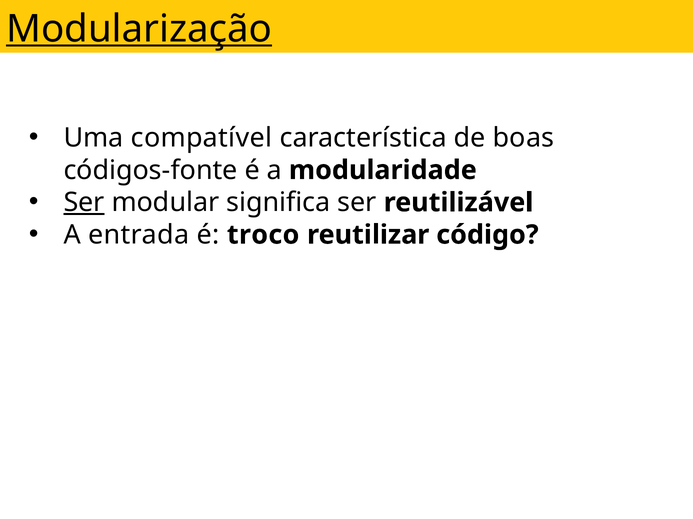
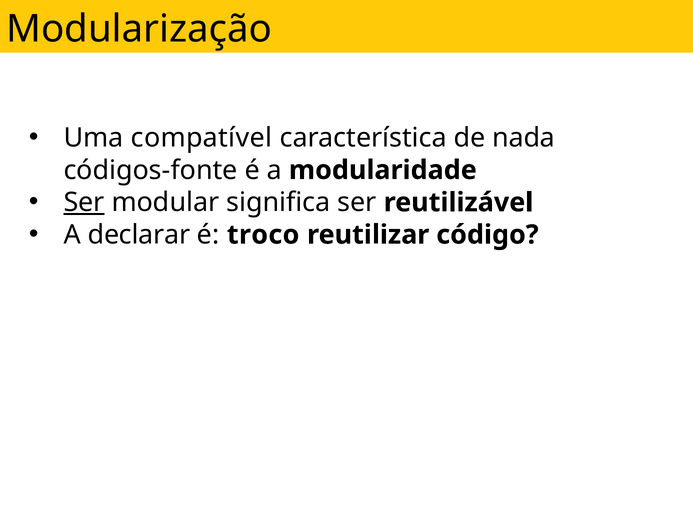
Modularização underline: present -> none (139, 29)
boas: boas -> nada (524, 138)
entrada: entrada -> declarar (139, 235)
